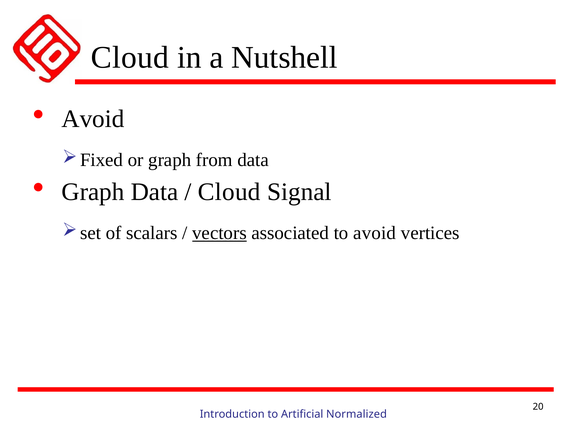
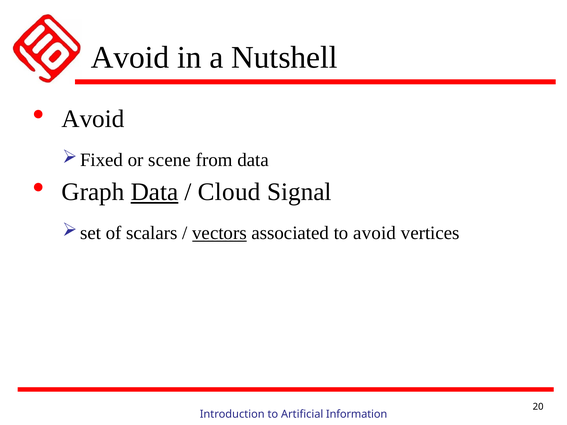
Cloud: Cloud -> Avoid (130, 57)
or graph: graph -> scene (170, 160)
Data underline: none -> present (155, 192)
Normalized: Normalized -> Information (357, 415)
